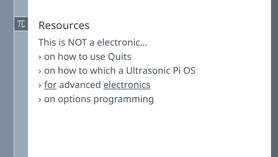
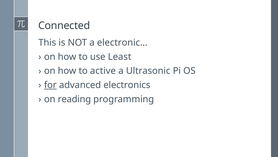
Resources: Resources -> Connected (64, 26)
Quits: Quits -> Least (120, 57)
which: which -> active (103, 71)
electronics underline: present -> none (127, 85)
options: options -> reading (74, 99)
